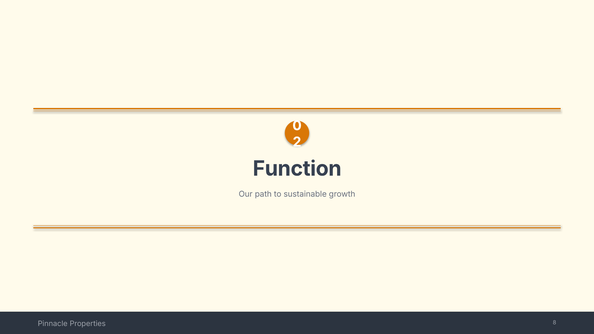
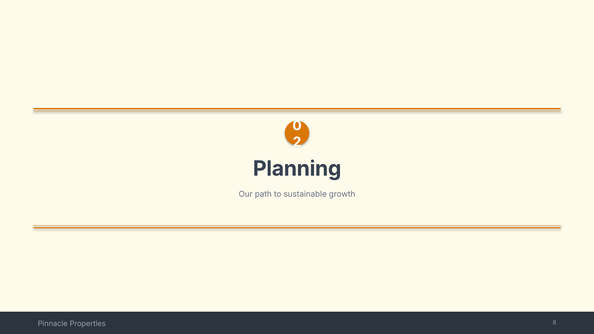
Function: Function -> Planning (297, 169)
